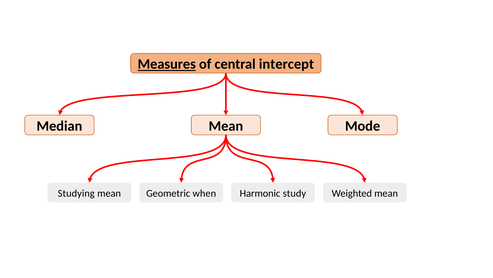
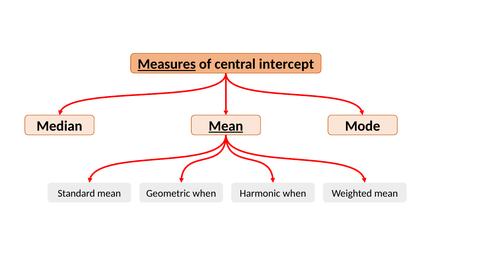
Mean underline: none -> present (226, 126)
Studying: Studying -> Standard (76, 193)
Harmonic study: study -> when (294, 193)
